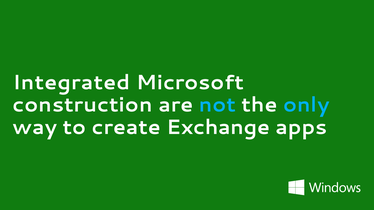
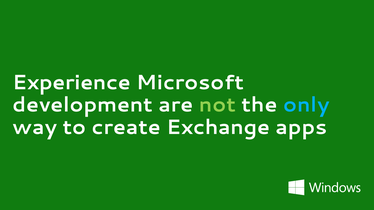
Integrated: Integrated -> Experience (72, 83)
construction: construction -> development (83, 105)
not colour: light blue -> light green (217, 105)
